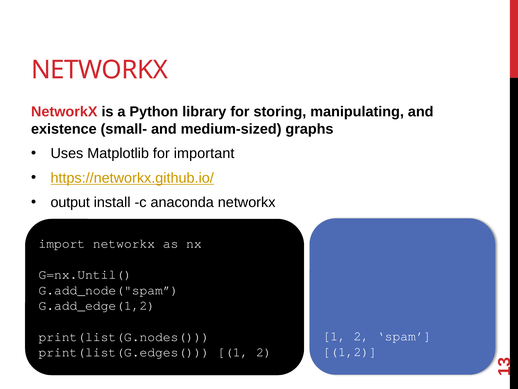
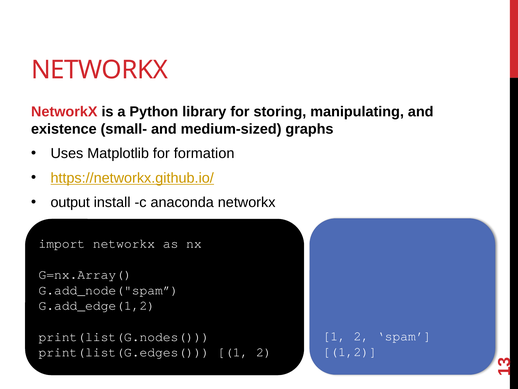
important: important -> formation (204, 153)
G=nx.Until(: G=nx.Until( -> G=nx.Array( (85, 274)
